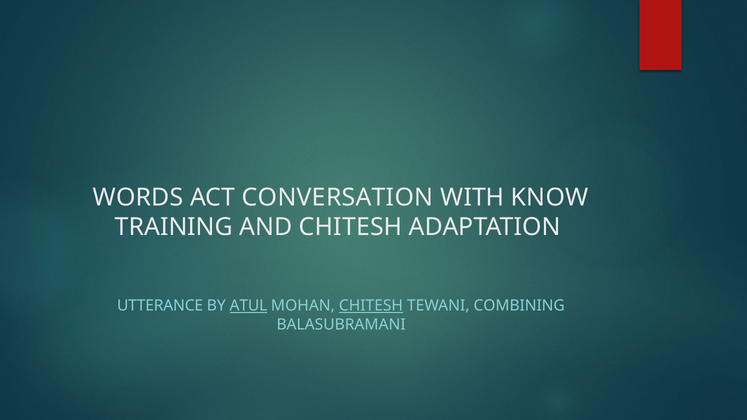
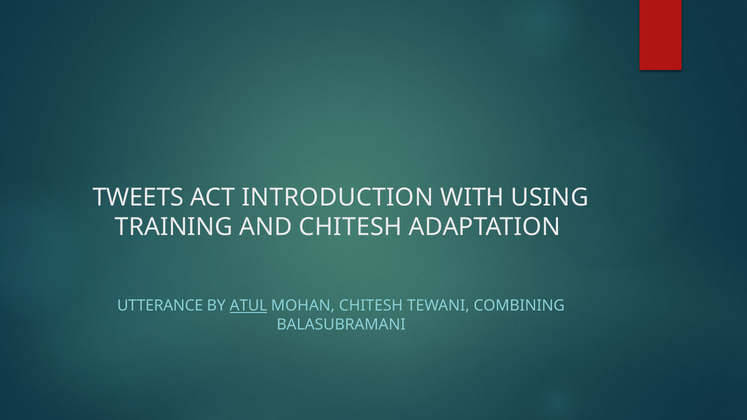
WORDS: WORDS -> TWEETS (138, 197)
CONVERSATION: CONVERSATION -> INTRODUCTION (338, 197)
KNOW: KNOW -> USING (550, 197)
CHITESH underline: present -> none (371, 306)
